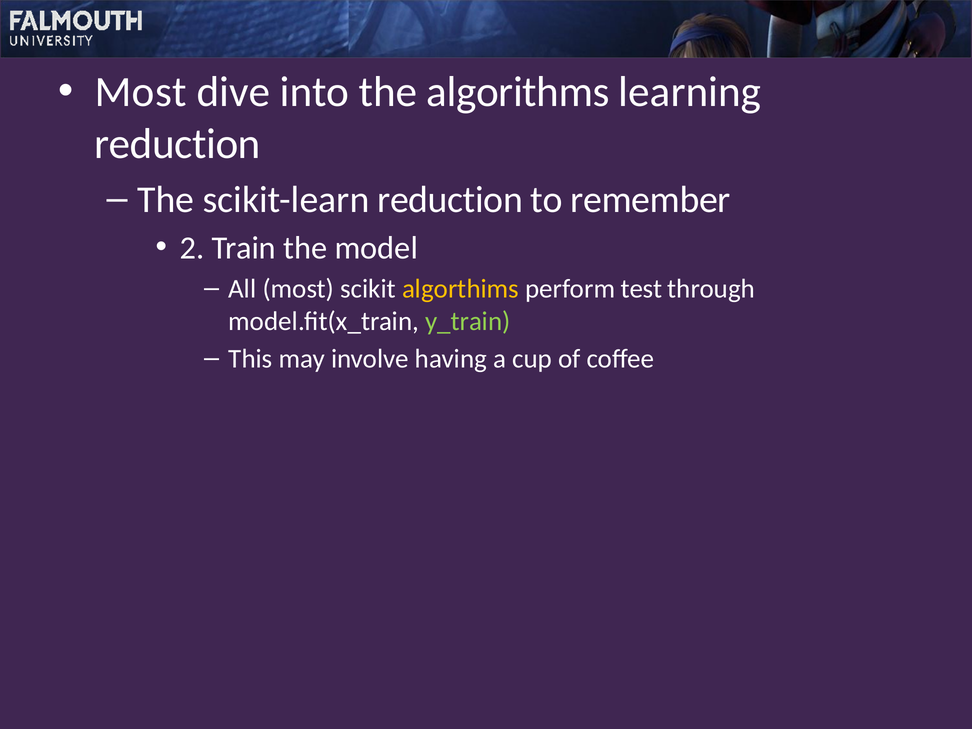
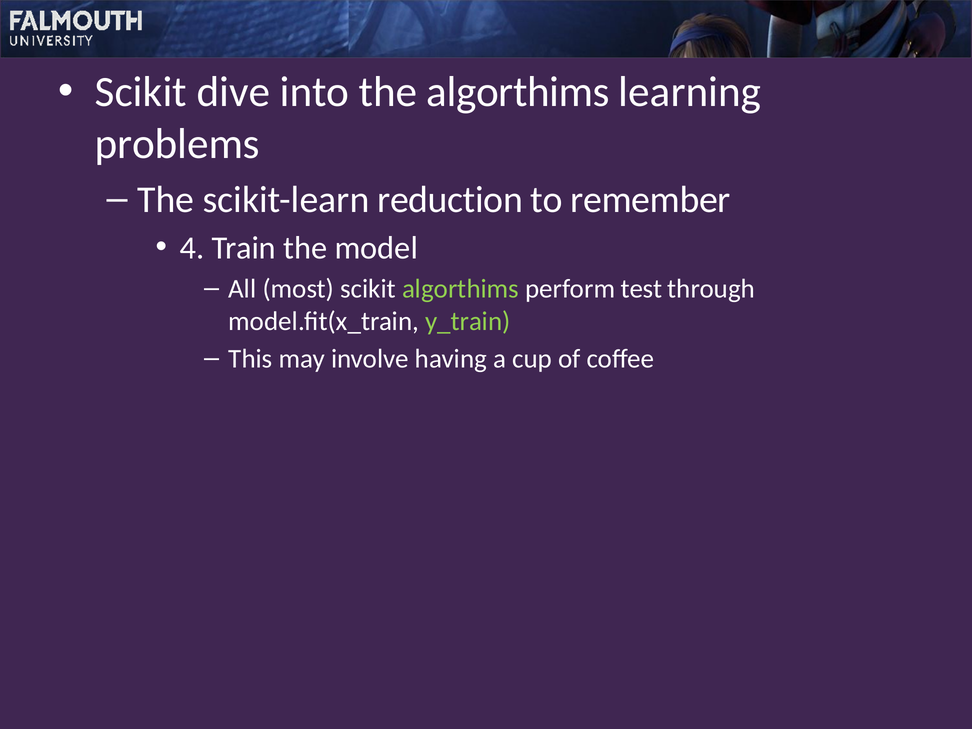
Most: Most -> Scikit (141, 92)
the algorithms: algorithms -> algorthims (518, 92)
reduction: reduction -> problems (177, 144)
2: 2 -> 4 (192, 248)
algorthims colour: yellow -> light green (461, 289)
